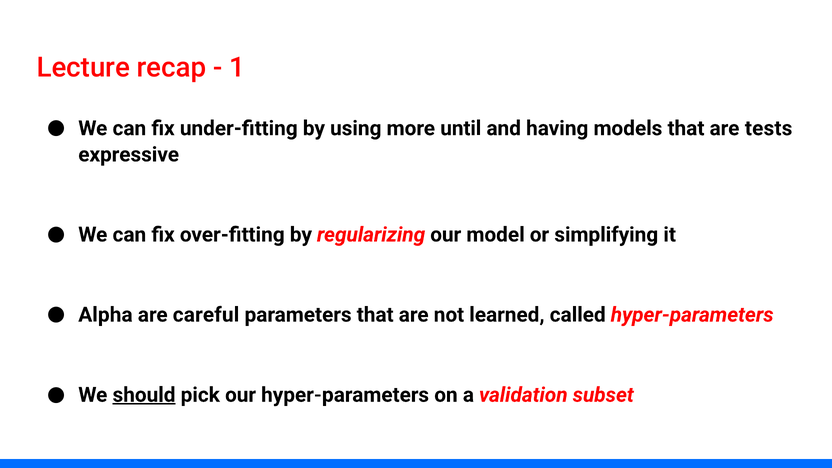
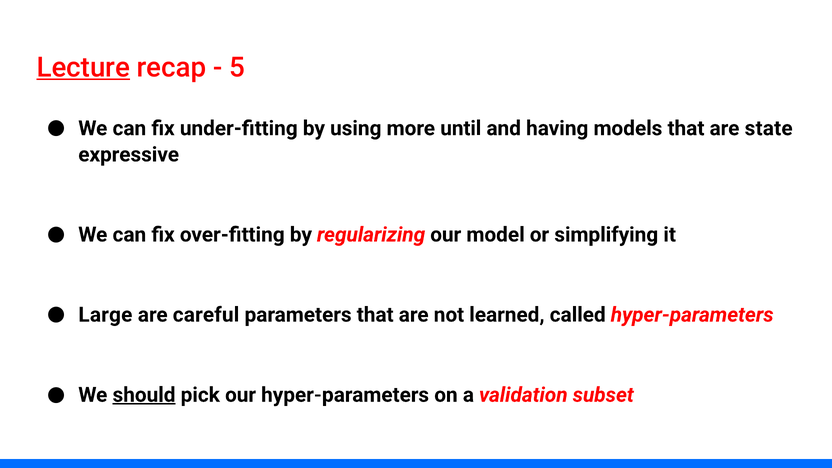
Lecture underline: none -> present (83, 67)
1: 1 -> 5 (237, 67)
tests: tests -> state (769, 128)
Alpha: Alpha -> Large (105, 315)
